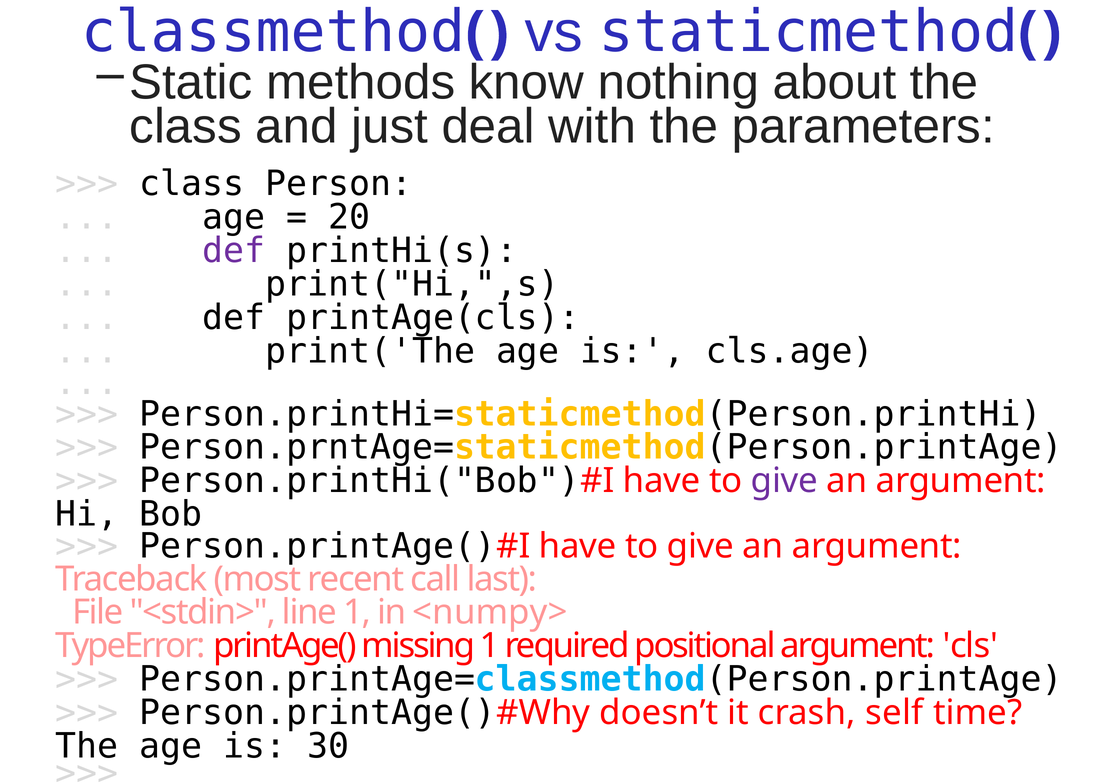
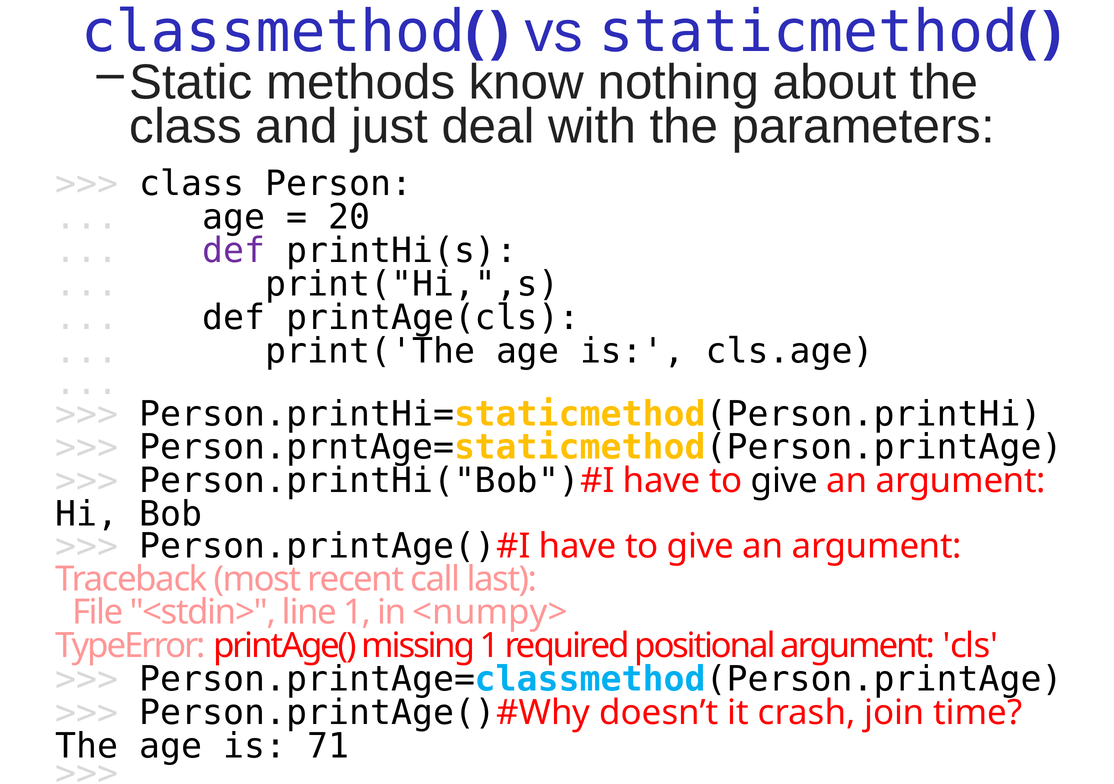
give colour: purple -> black (785, 481)
self: self -> join (895, 713)
30: 30 -> 71 (328, 747)
